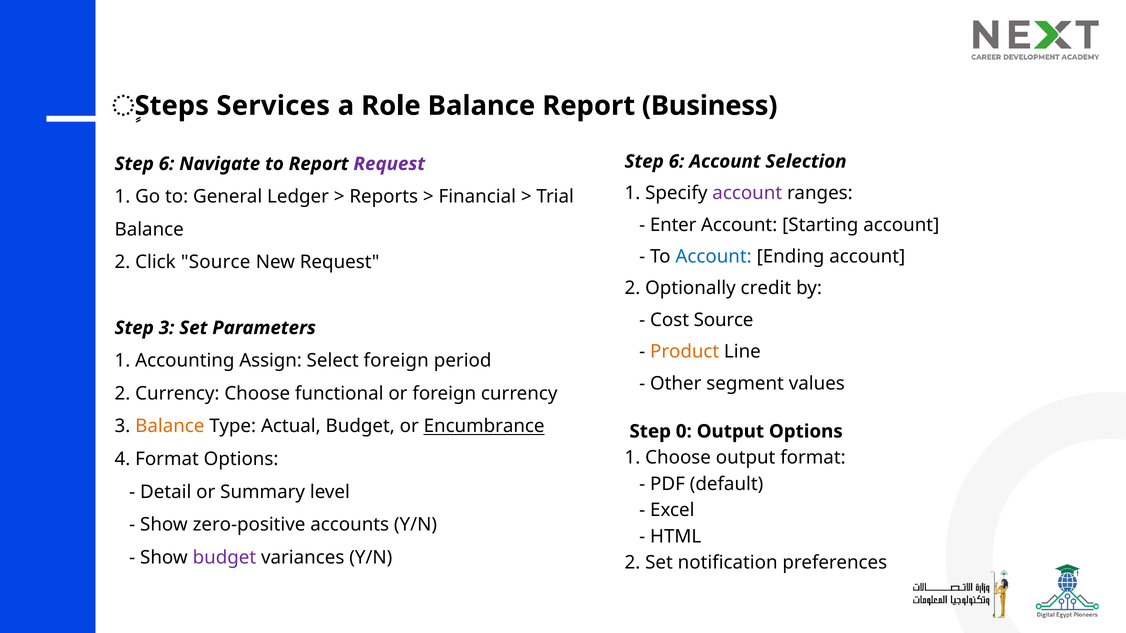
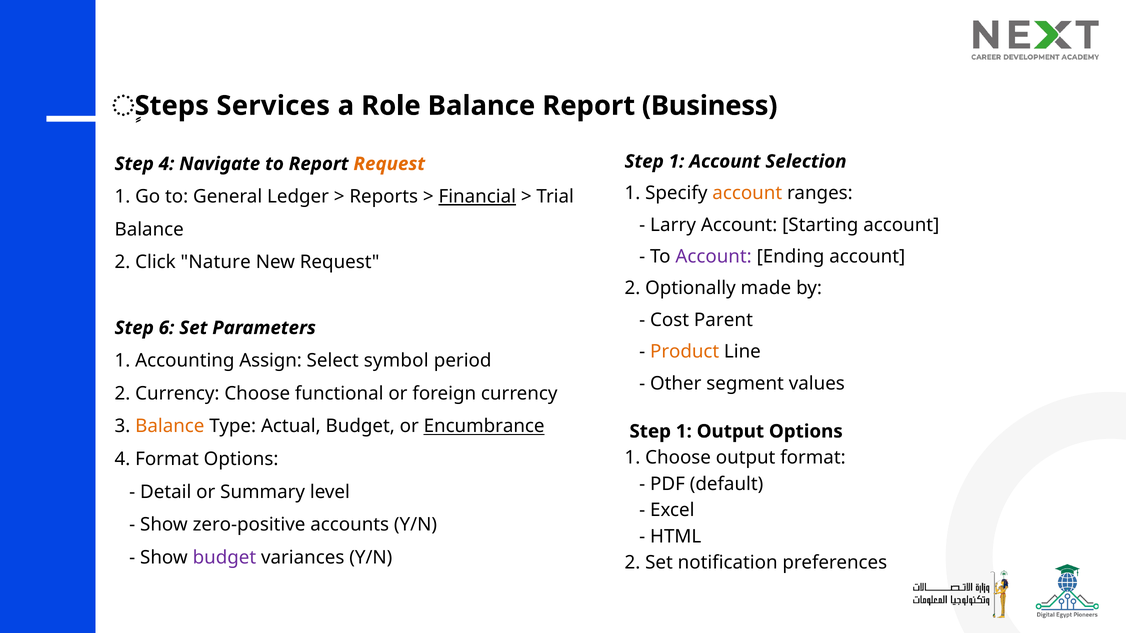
6: 6 -> 1 (677, 162)
6: 6 -> 4 (167, 164)
Request colour: purple -> orange (389, 164)
account colour: purple -> orange (747, 193)
Financial underline: none -> present (477, 197)
Enter: Enter -> Larry (673, 225)
Account colour: blue -> purple (714, 257)
Click Source: Source -> Nature (216, 262)
credit: credit -> made (766, 288)
Cost Source: Source -> Parent (723, 320)
Step 3: 3 -> 6 (167, 328)
Select foreign: foreign -> symbol (396, 361)
0: 0 -> 1 (684, 432)
